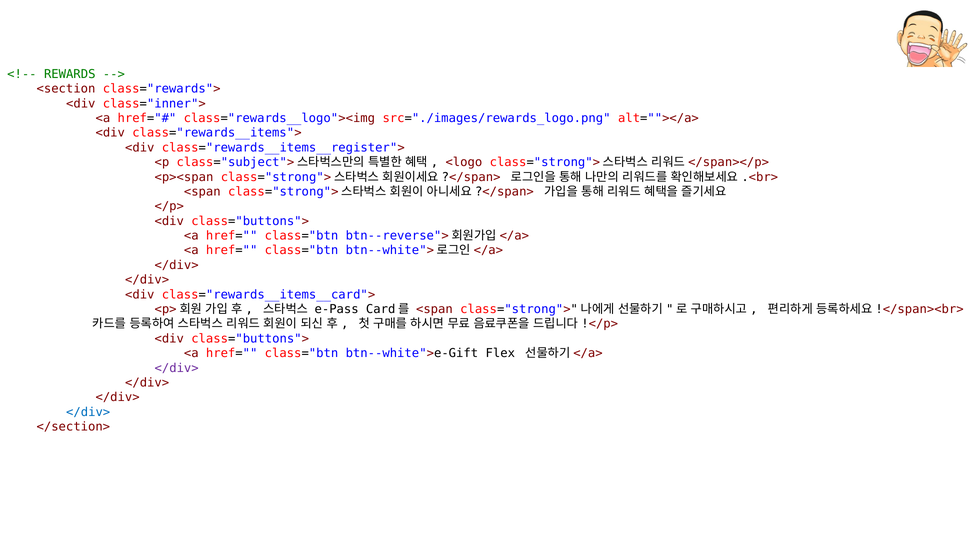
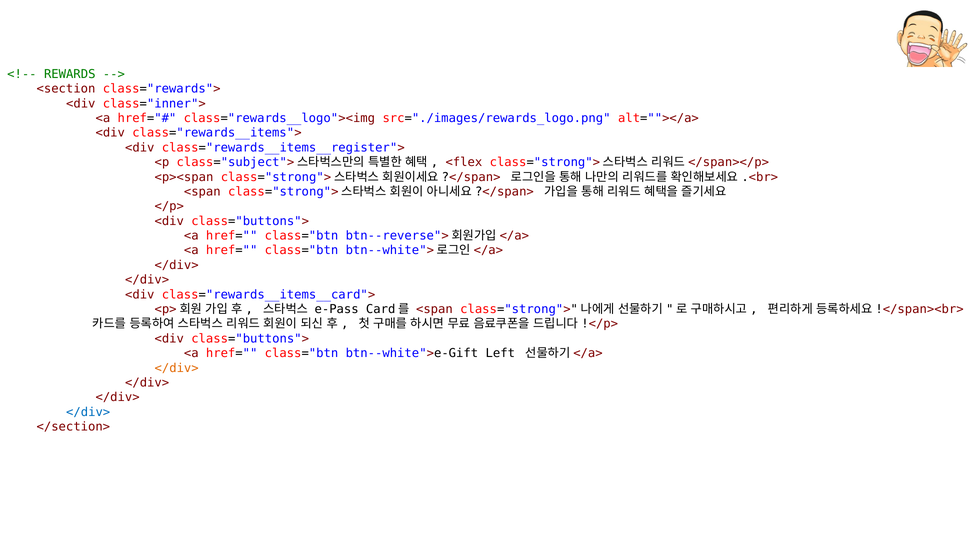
<logo: <logo -> <flex (464, 162)
Flex: Flex -> Left (500, 353)
</div> colour: purple -> orange (177, 368)
